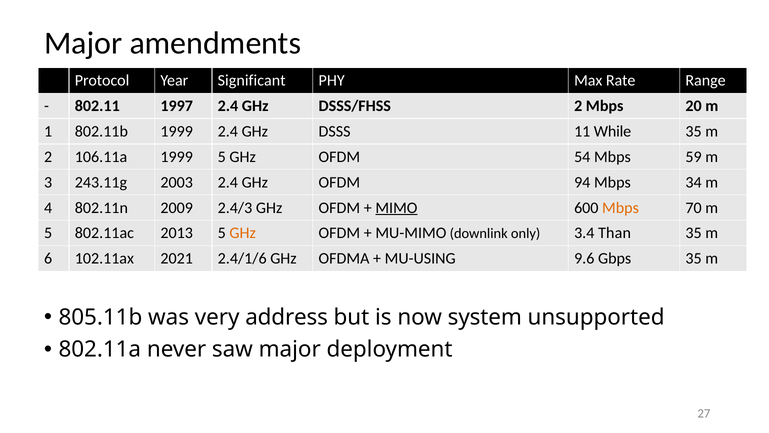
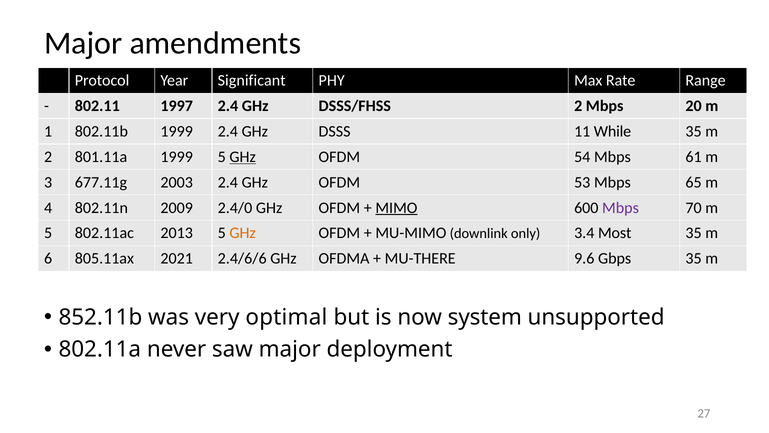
106.11a: 106.11a -> 801.11a (101, 157)
GHz underline: none -> present (243, 157)
59: 59 -> 61 (694, 157)
243.11g: 243.11g -> 677.11g (101, 182)
94: 94 -> 53 (582, 182)
34: 34 -> 65 (694, 182)
2.4/3: 2.4/3 -> 2.4/0 (235, 208)
Mbps colour: orange -> purple (621, 208)
Than: Than -> Most (615, 233)
102.11ax: 102.11ax -> 805.11ax (104, 258)
2.4/1/6: 2.4/1/6 -> 2.4/6/6 (242, 258)
MU-USING: MU-USING -> MU-THERE (420, 258)
805.11b: 805.11b -> 852.11b (100, 317)
address: address -> optimal (286, 317)
